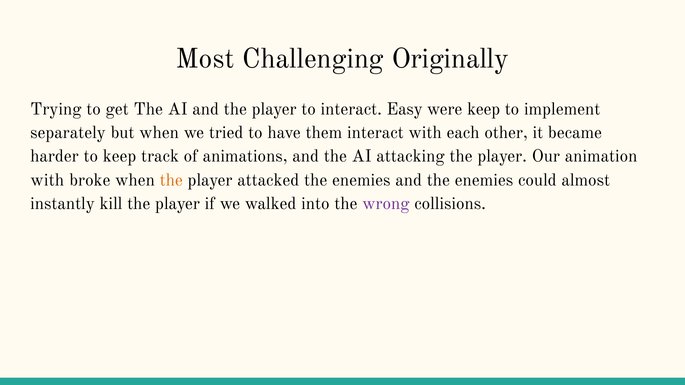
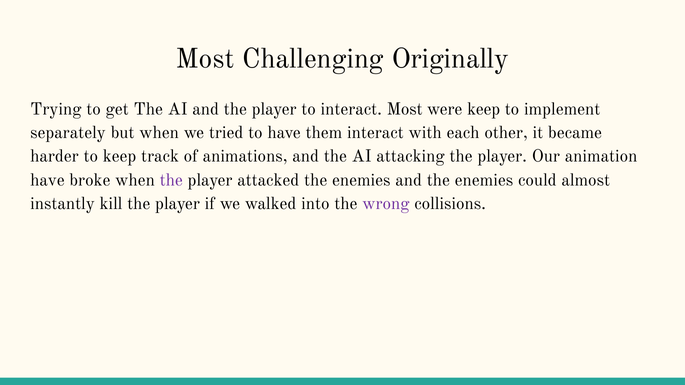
interact Easy: Easy -> Most (405, 109)
with: with -> have (47, 180)
the colour: orange -> purple (171, 180)
